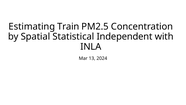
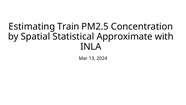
Independent: Independent -> Approximate (125, 36)
